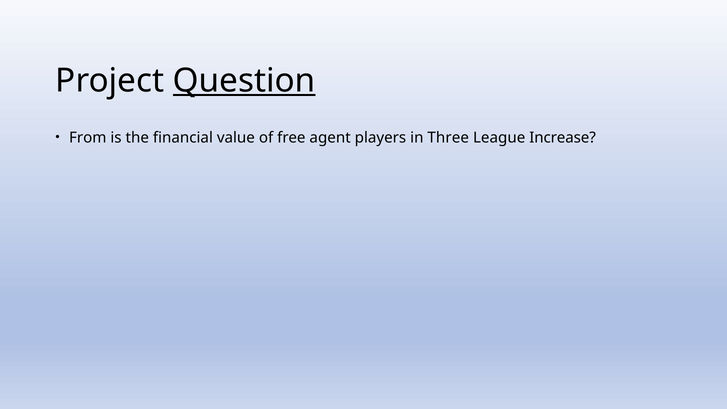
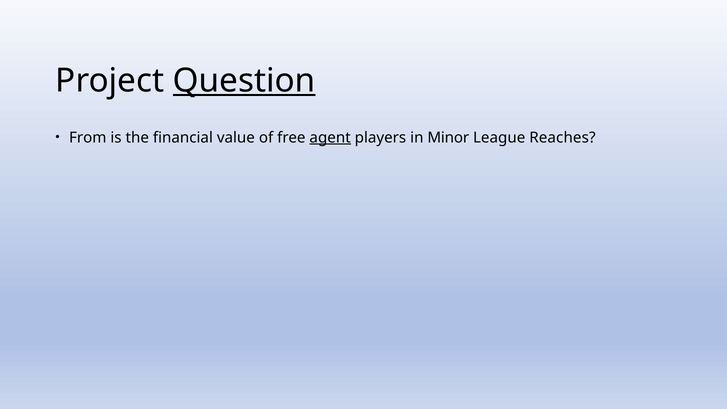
agent underline: none -> present (330, 138)
Three: Three -> Minor (448, 138)
Increase: Increase -> Reaches (562, 138)
